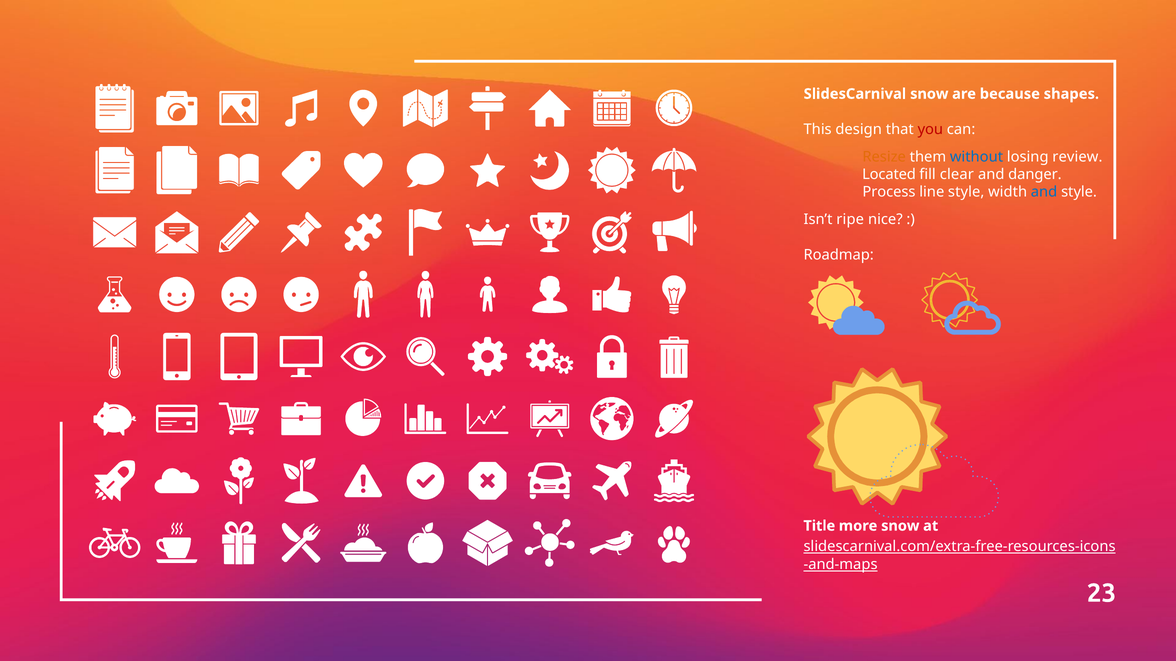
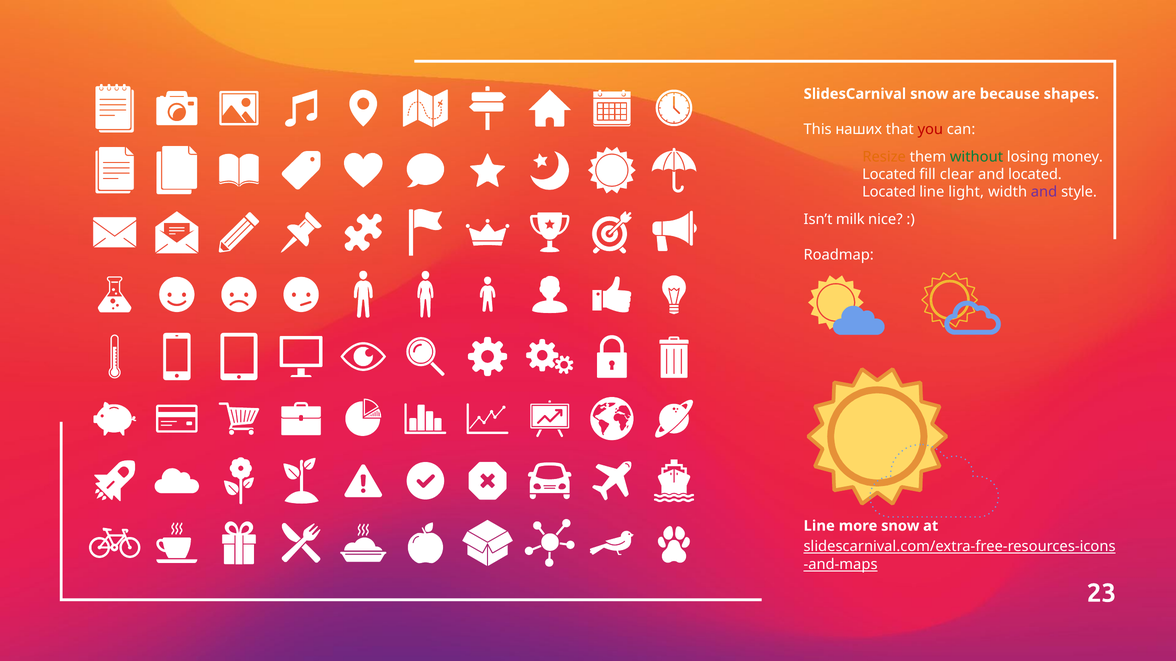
design: design -> наших (859, 129)
without colour: blue -> green (976, 157)
review: review -> money (1078, 157)
and danger: danger -> located (1035, 175)
Process: Process -> Located (889, 192)
line style: style -> light (966, 192)
and colour: blue -> purple (1044, 192)
ripe: ripe -> milk (850, 220)
Title: Title -> Line (819, 526)
